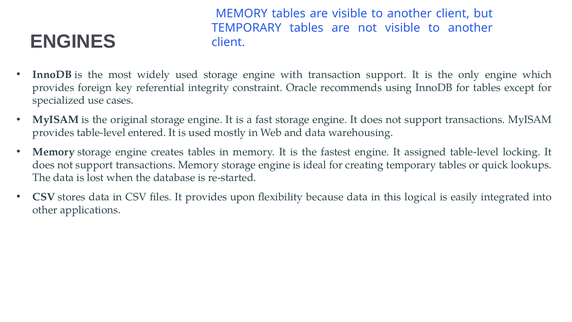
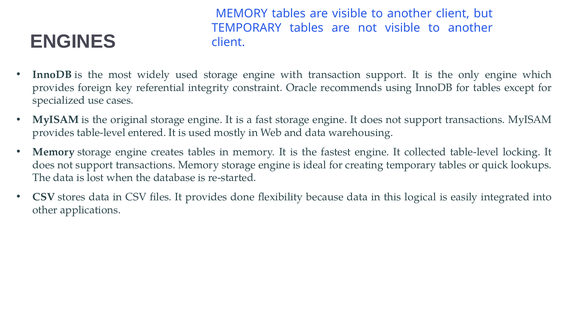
assigned: assigned -> collected (425, 152)
upon: upon -> done (243, 197)
